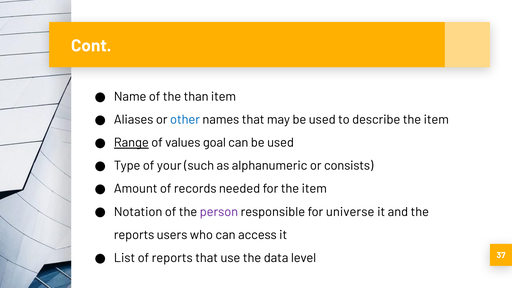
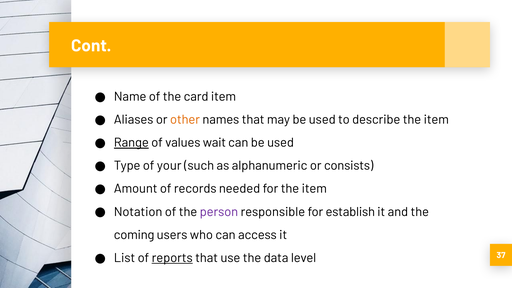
than: than -> card (196, 97)
other colour: blue -> orange (185, 120)
goal: goal -> wait (214, 143)
universe: universe -> establish (350, 212)
reports: reports -> coming (134, 235)
reports underline: none -> present (172, 258)
